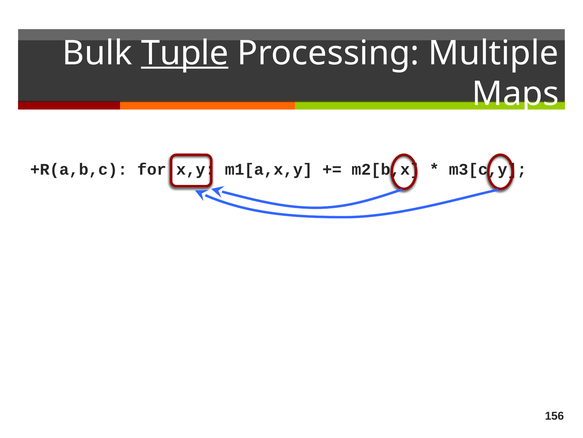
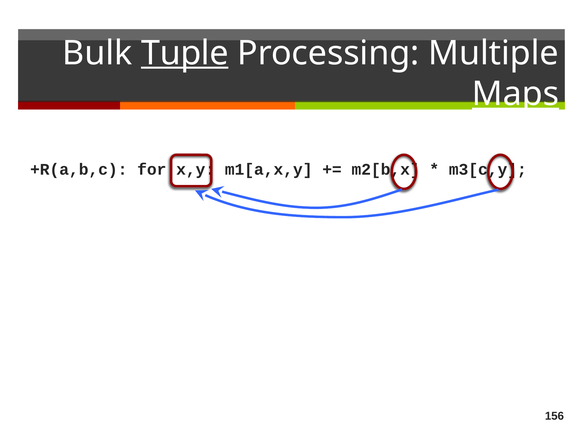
Maps underline: none -> present (515, 94)
